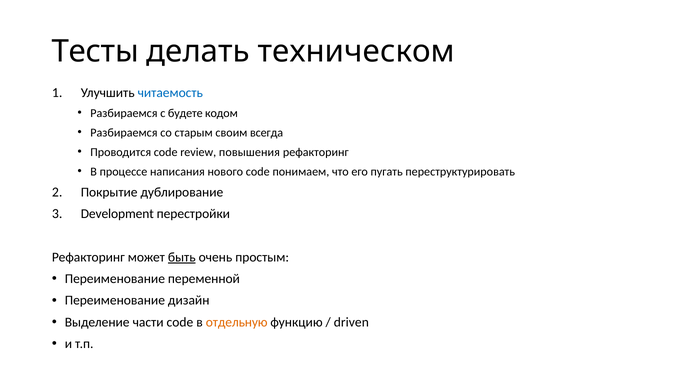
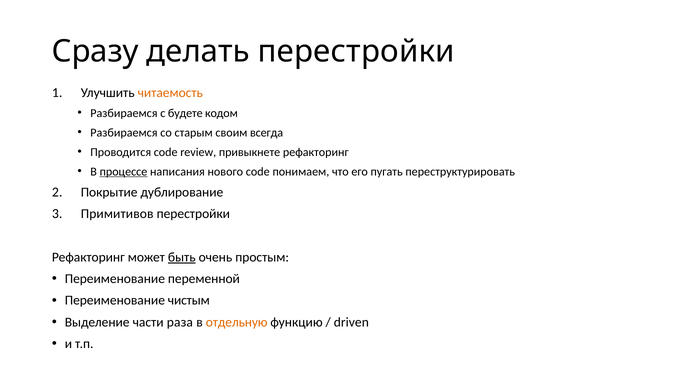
Тесты: Тесты -> Сразу (95, 52)
делать техническом: техническом -> перестройки (356, 52)
читаемость colour: blue -> orange (170, 93)
повышения: повышения -> привыкнете (250, 152)
процессе underline: none -> present (123, 172)
Development: Development -> Примитивов (117, 214)
дизайн: дизайн -> чистым (189, 301)
части code: code -> раза (180, 323)
